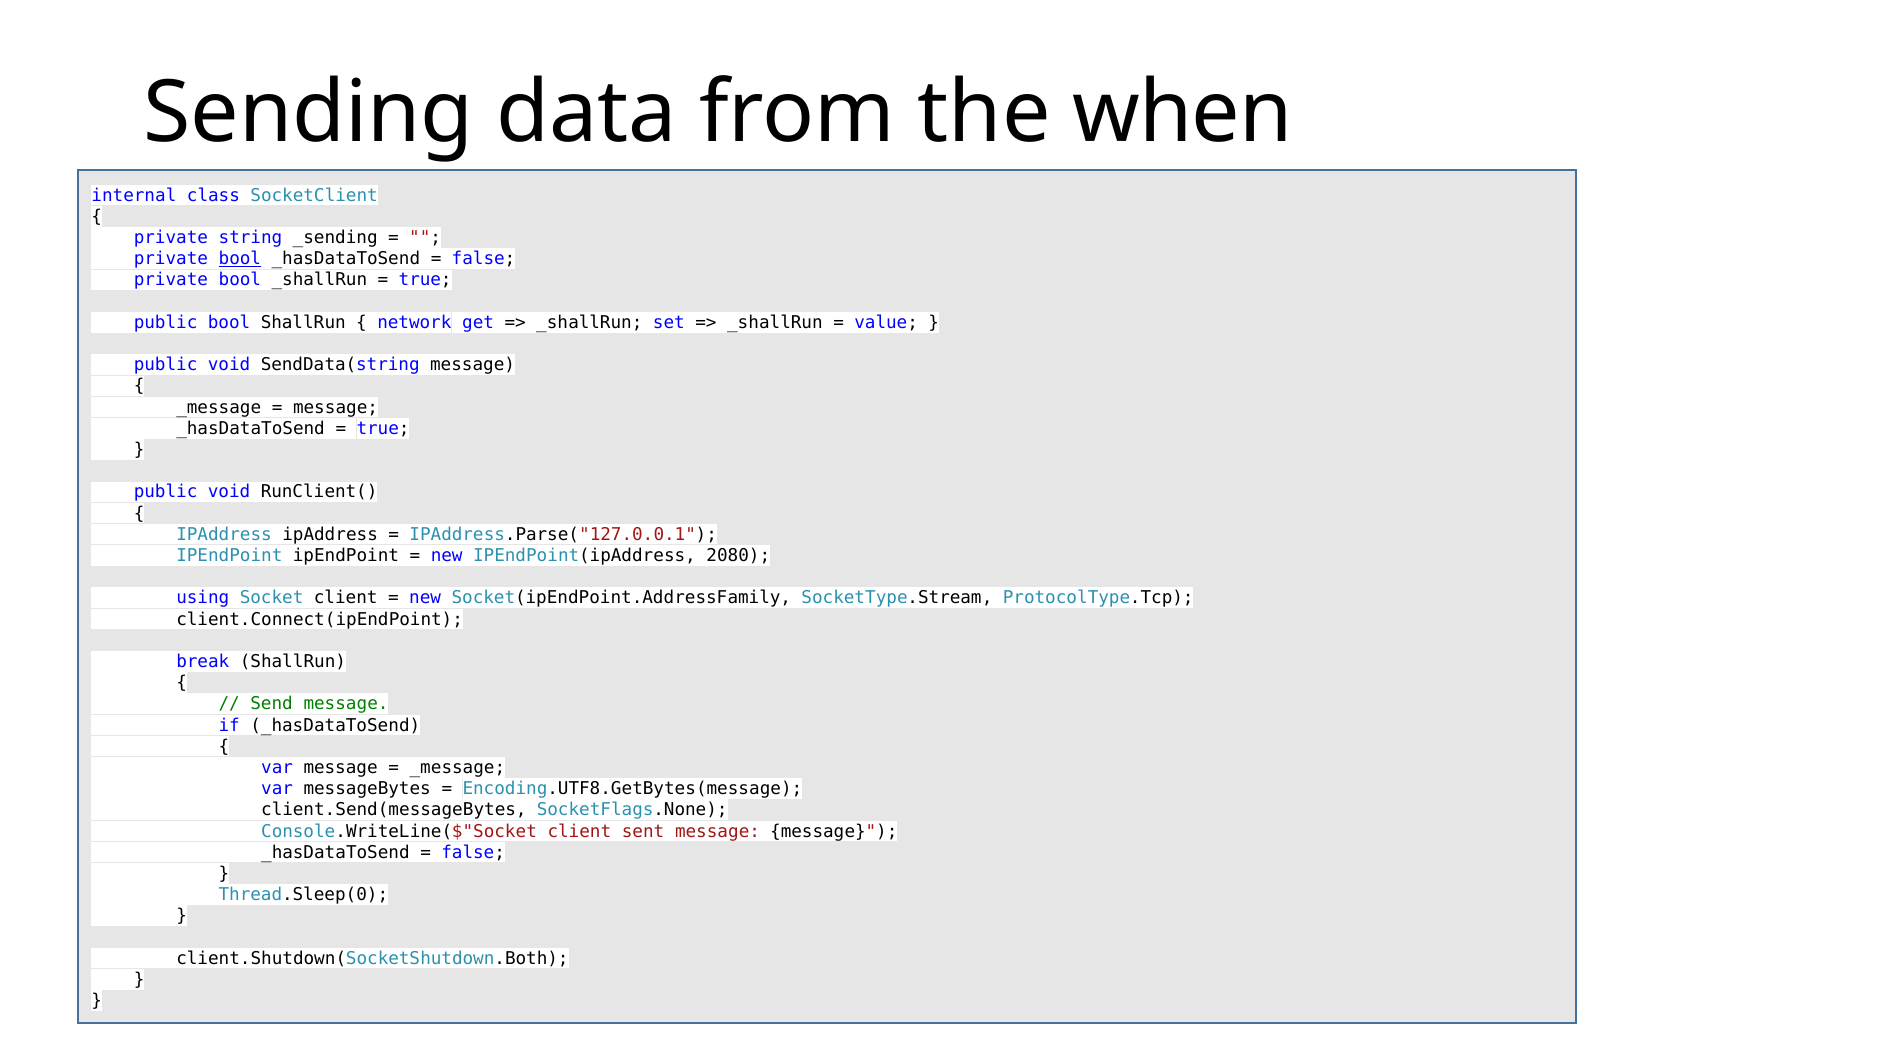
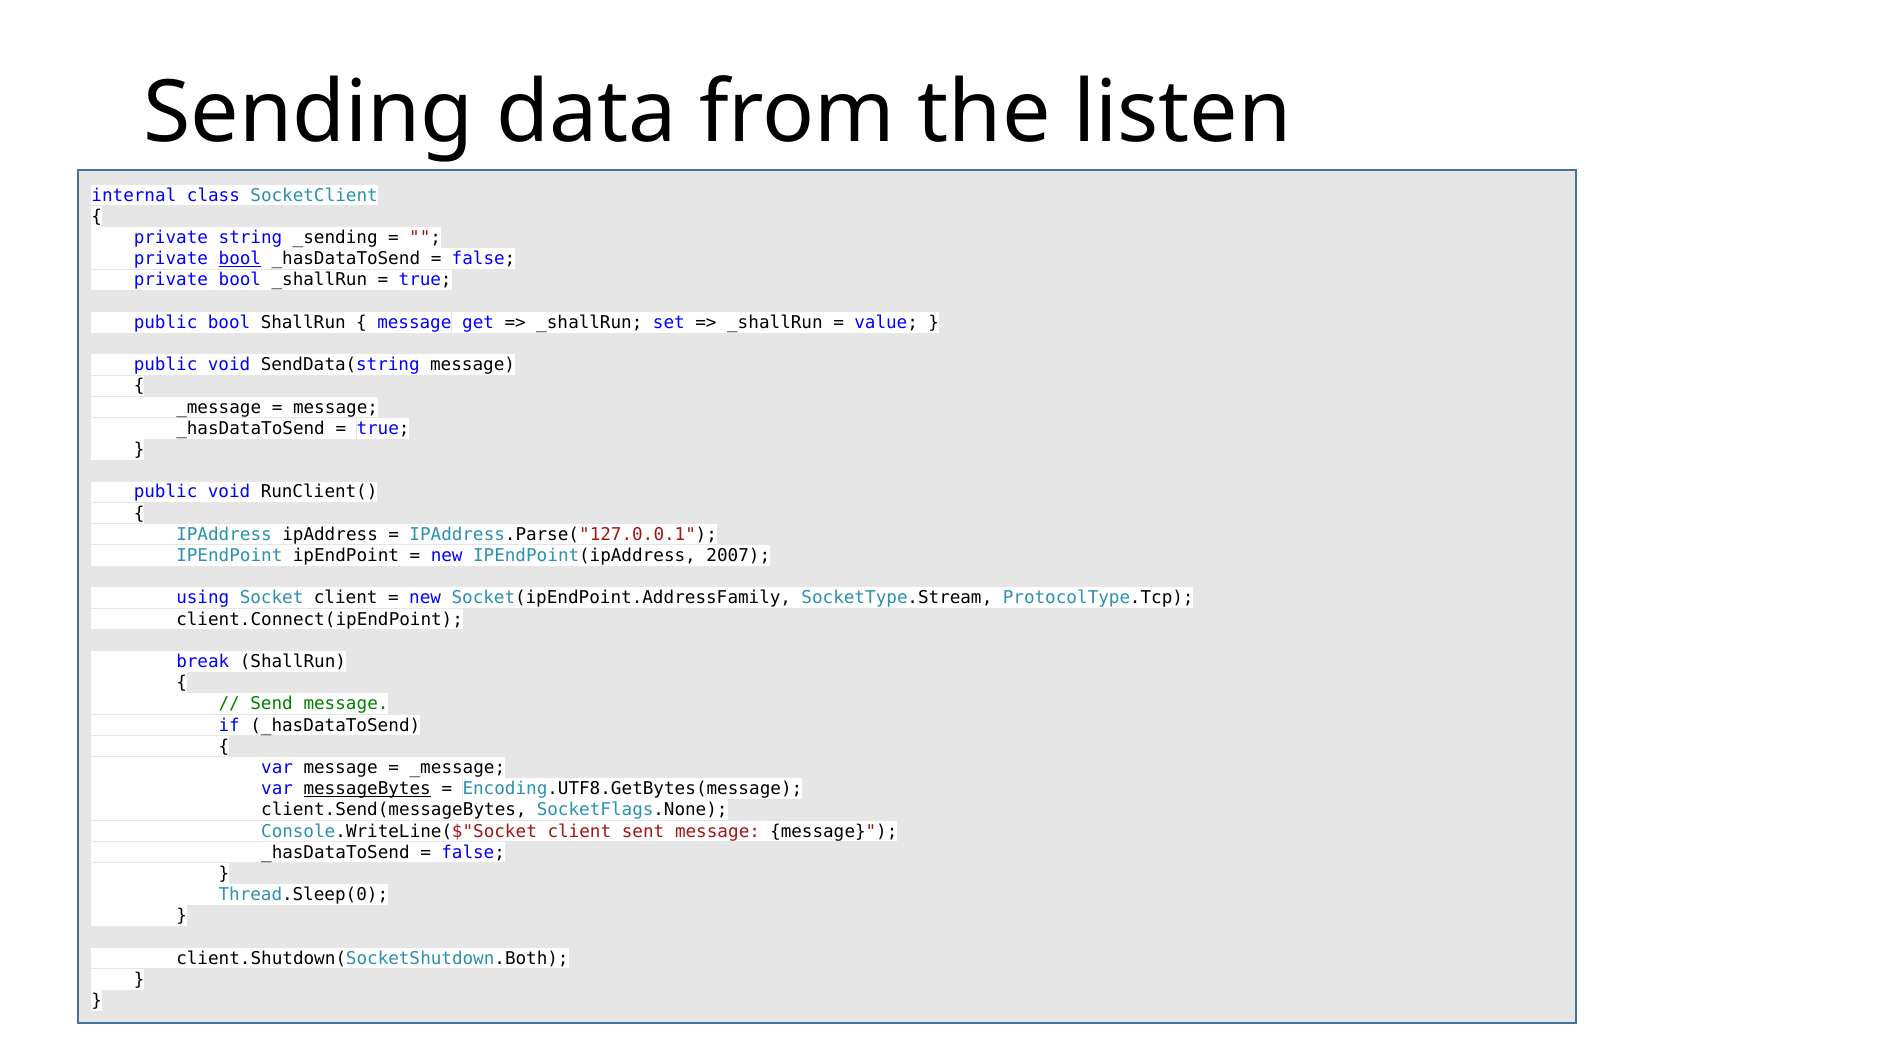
when: when -> listen (1182, 113)
network: network -> message (414, 323)
2080: 2080 -> 2007 (738, 556)
messageBytes underline: none -> present (367, 789)
